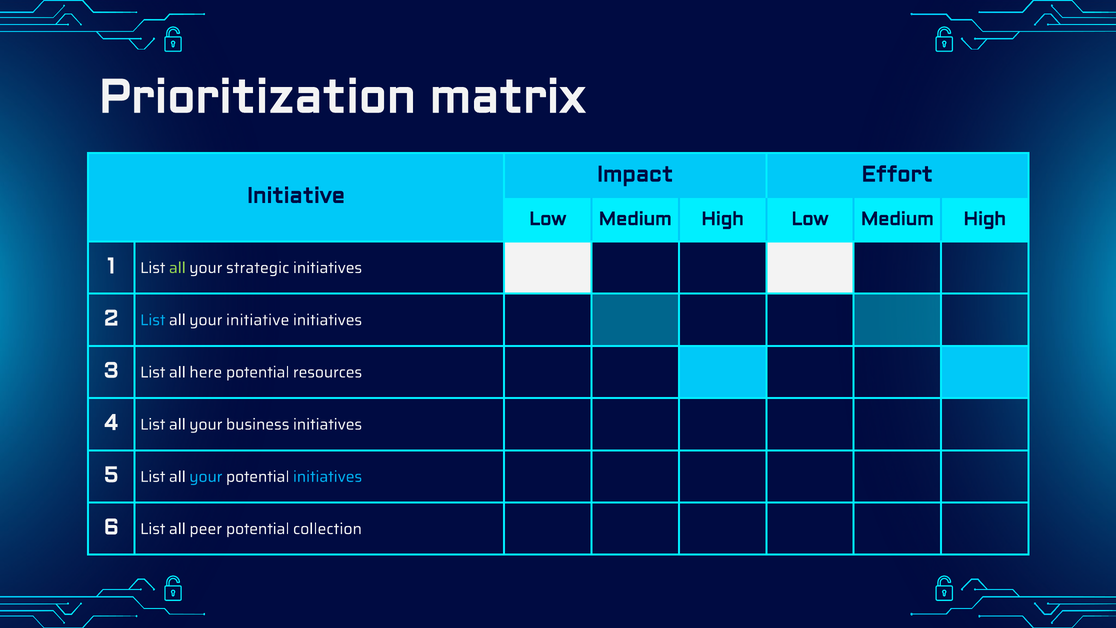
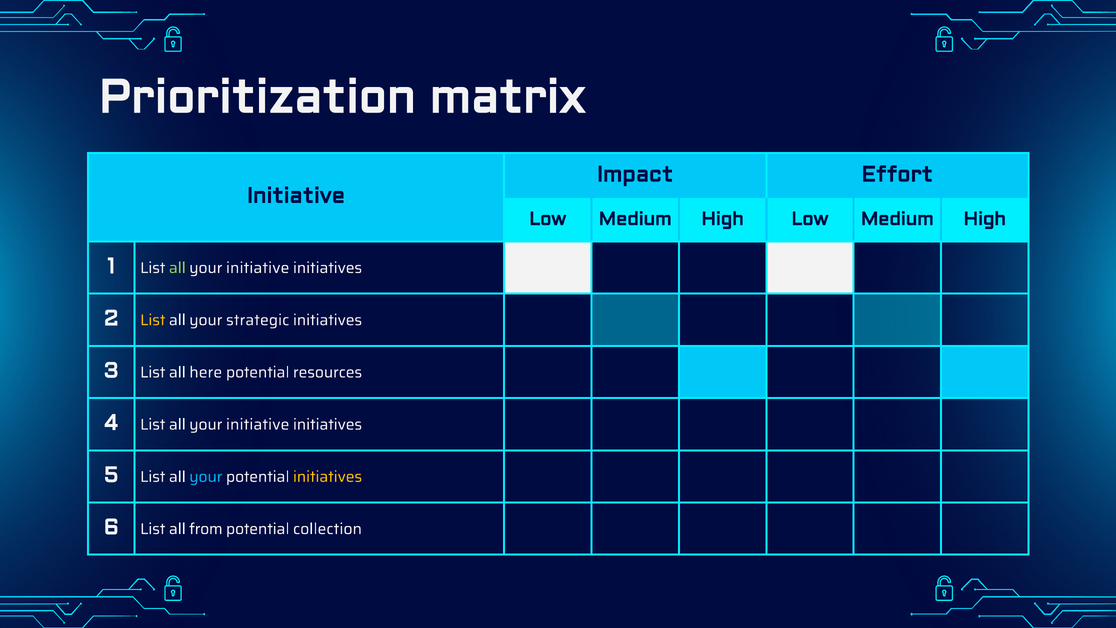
strategic: strategic -> initiative (258, 268)
List colour: light blue -> yellow (153, 320)
your initiative: initiative -> strategic (258, 320)
business: business -> initiative (258, 424)
initiatives colour: light blue -> yellow (328, 477)
peer: peer -> from (206, 529)
